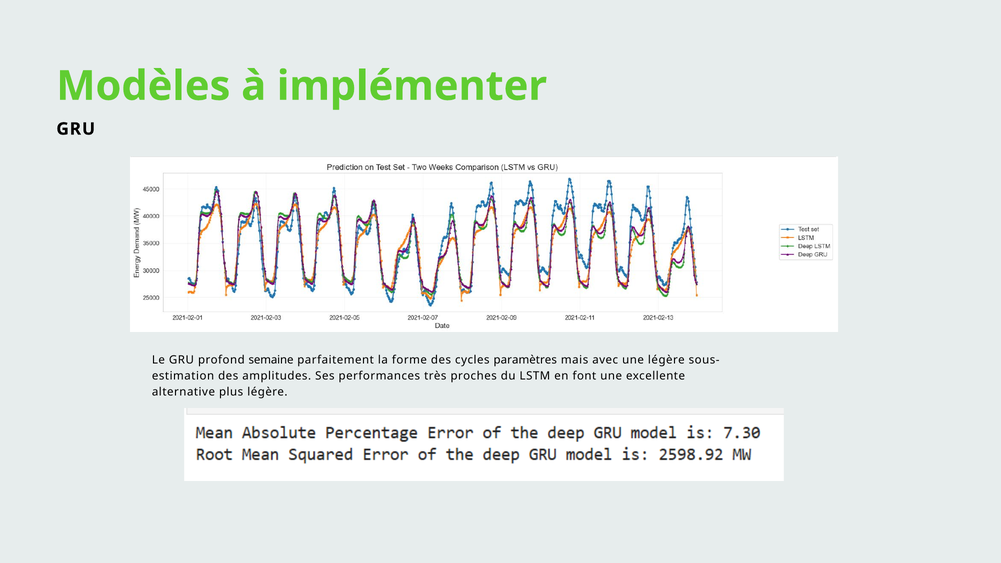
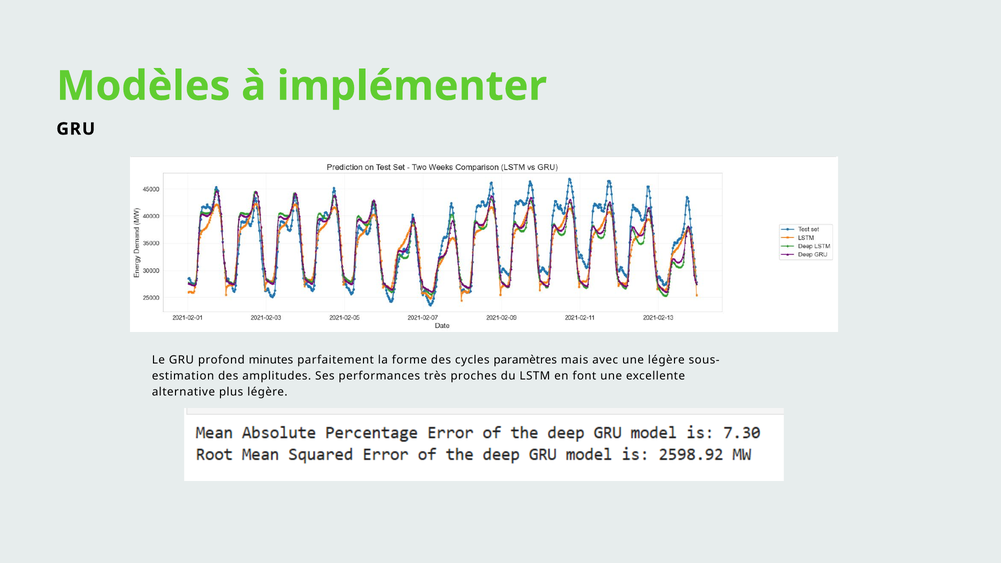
semaine: semaine -> minutes (271, 360)
